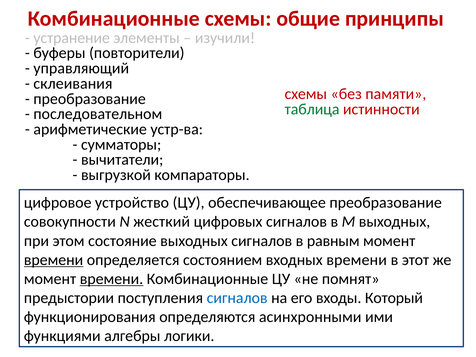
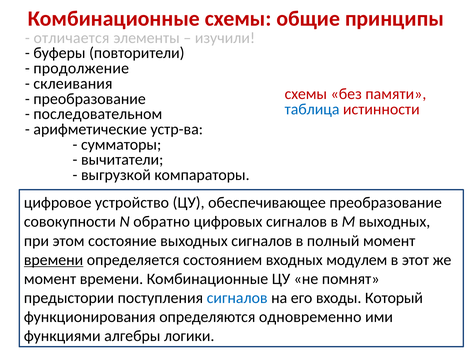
устранение: устранение -> отличается (71, 38)
управляющий: управляющий -> продолжение (81, 68)
таблица colour: green -> blue (312, 109)
жесткий: жесткий -> обратно (162, 222)
равным: равным -> полный (333, 241)
входных времени: времени -> модулем (357, 260)
времени underline: present -> none (111, 279)
асинхронными: асинхронными -> одновременно (310, 317)
